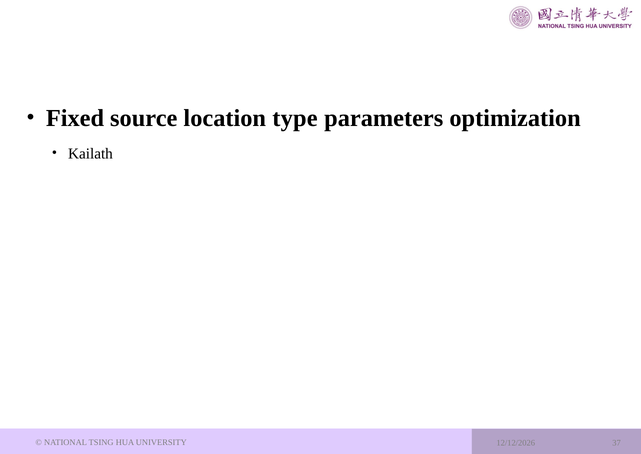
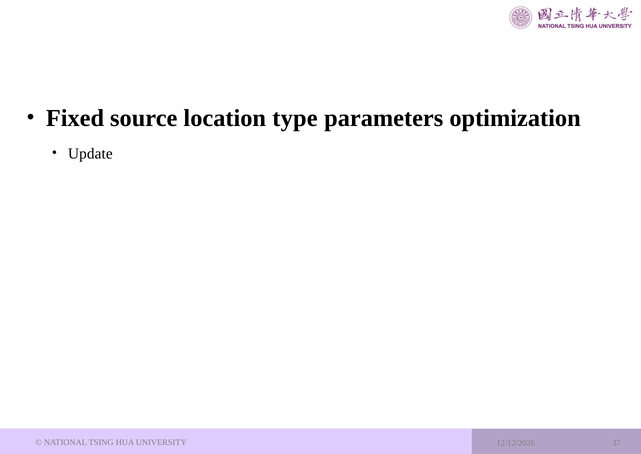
Kailath: Kailath -> Update (90, 153)
